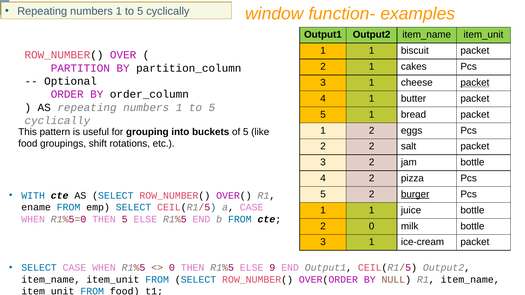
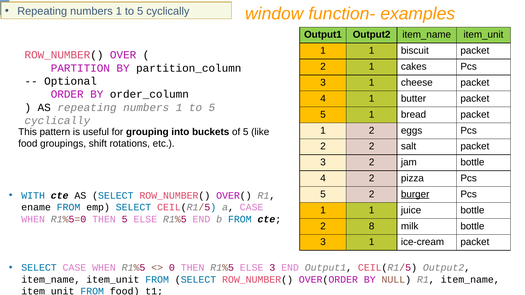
packet underline: present -> none (475, 83)
2 0: 0 -> 8 (372, 226)
ELSE 9: 9 -> 3 (272, 268)
